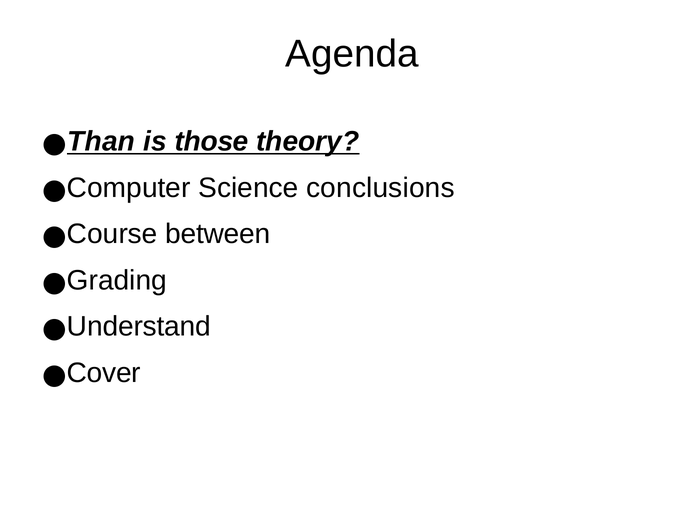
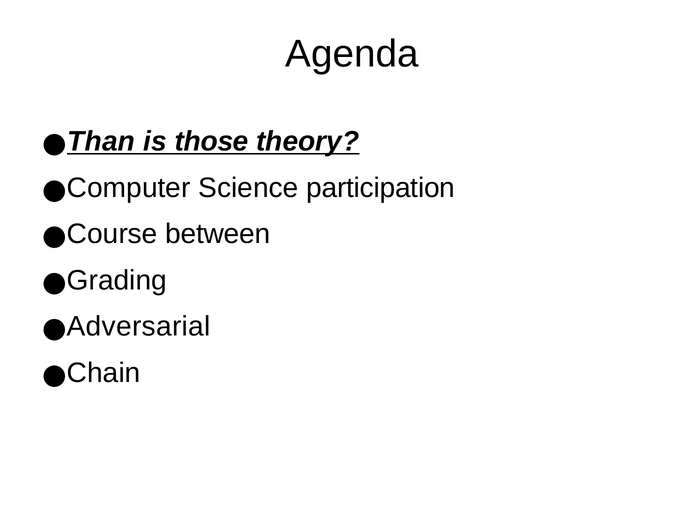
conclusions: conclusions -> participation (381, 188)
Understand: Understand -> Adversarial (139, 326)
Cover: Cover -> Chain (104, 373)
